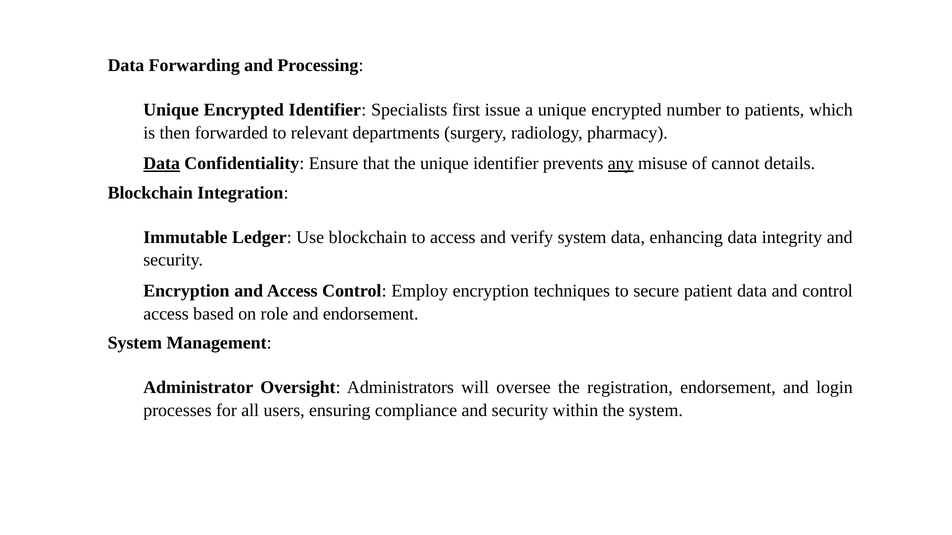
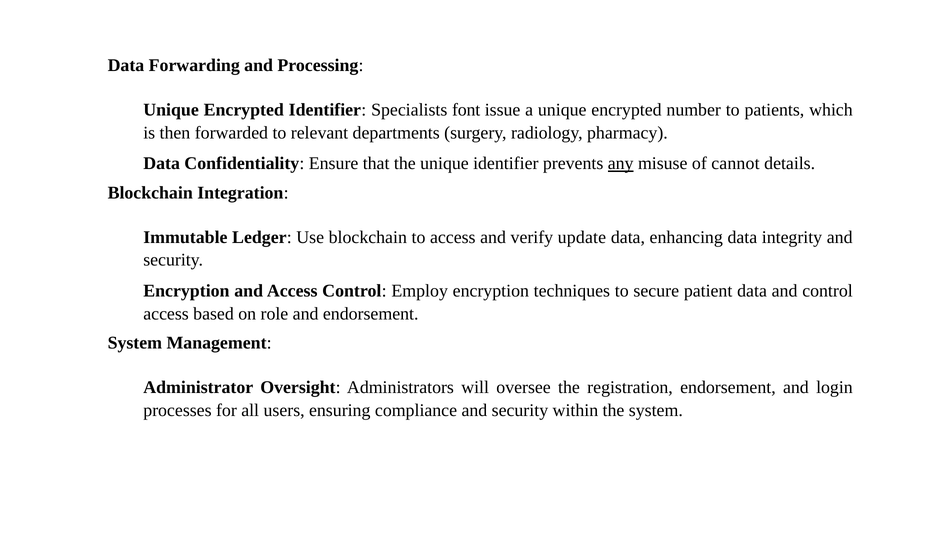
first: first -> font (466, 110)
Data underline: present -> none (162, 164)
verify system: system -> update (582, 237)
